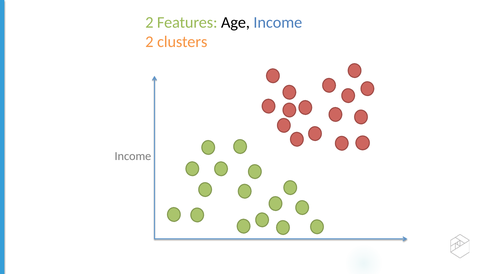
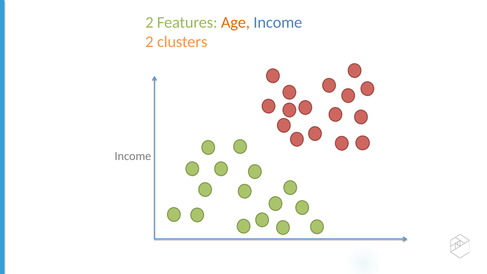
Age colour: black -> orange (235, 23)
